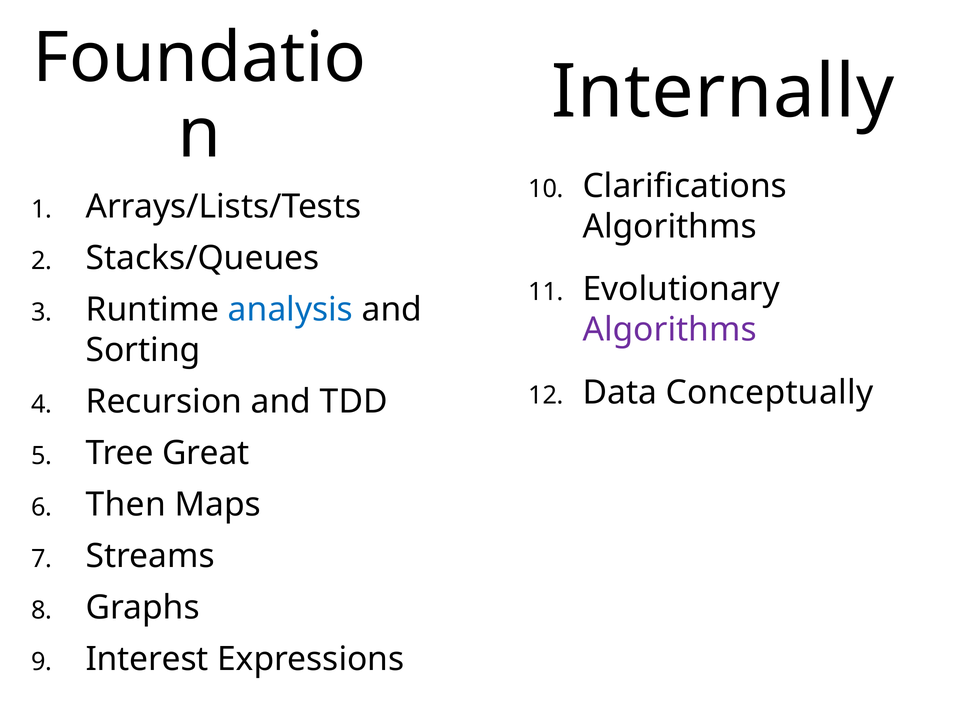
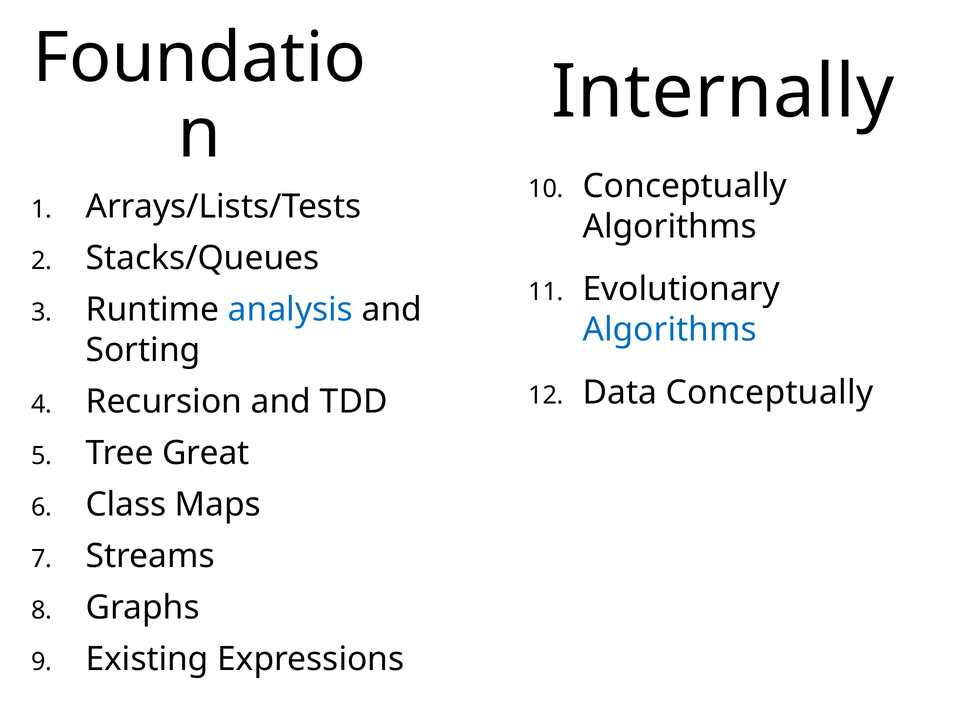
Clarifications: Clarifications -> Conceptually (685, 186)
Algorithms colour: purple -> blue (670, 330)
Then: Then -> Class (126, 505)
Interest: Interest -> Existing (147, 659)
